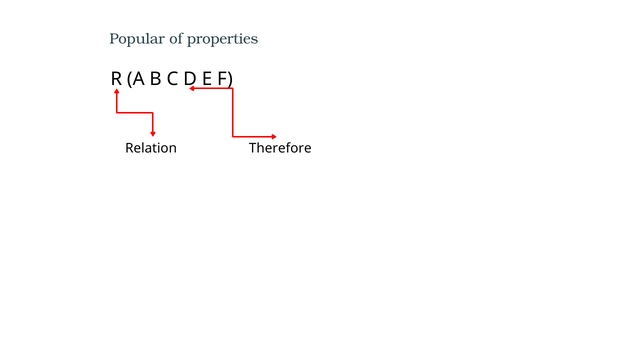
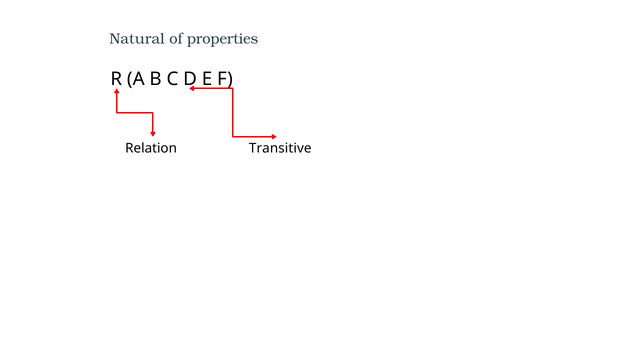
Popular: Popular -> Natural (137, 39)
Therefore: Therefore -> Transitive (280, 148)
